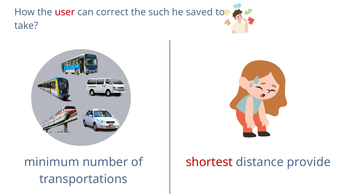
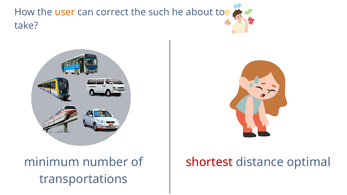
user colour: red -> orange (65, 12)
saved: saved -> about (199, 12)
provide: provide -> optimal (309, 162)
